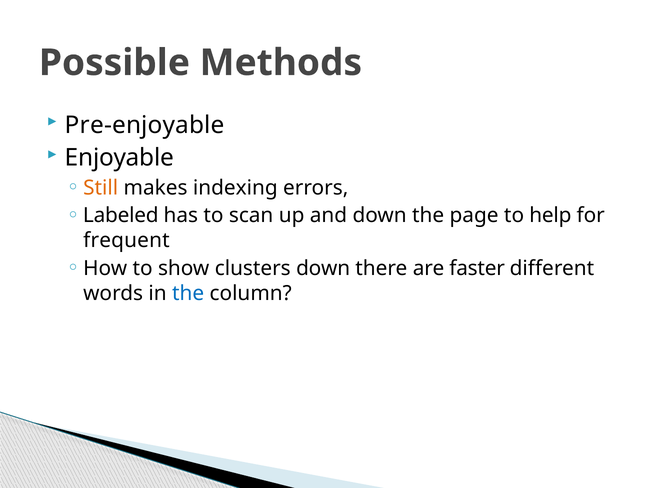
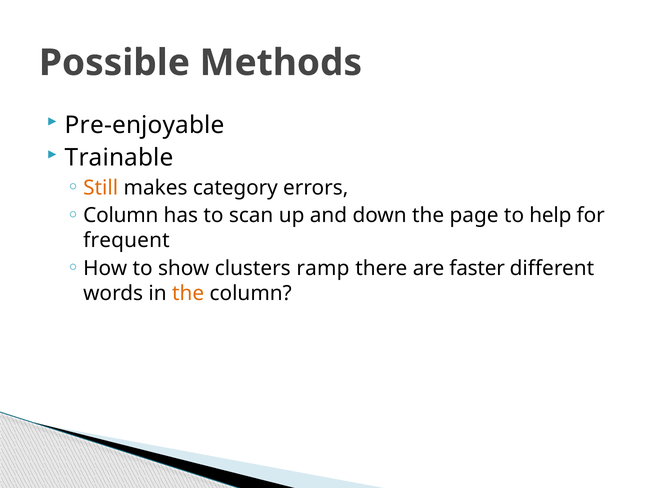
Enjoyable: Enjoyable -> Trainable (119, 158)
indexing: indexing -> category (235, 188)
Labeled: Labeled -> Column (121, 216)
clusters down: down -> ramp (323, 268)
the colour: blue -> orange (188, 293)
